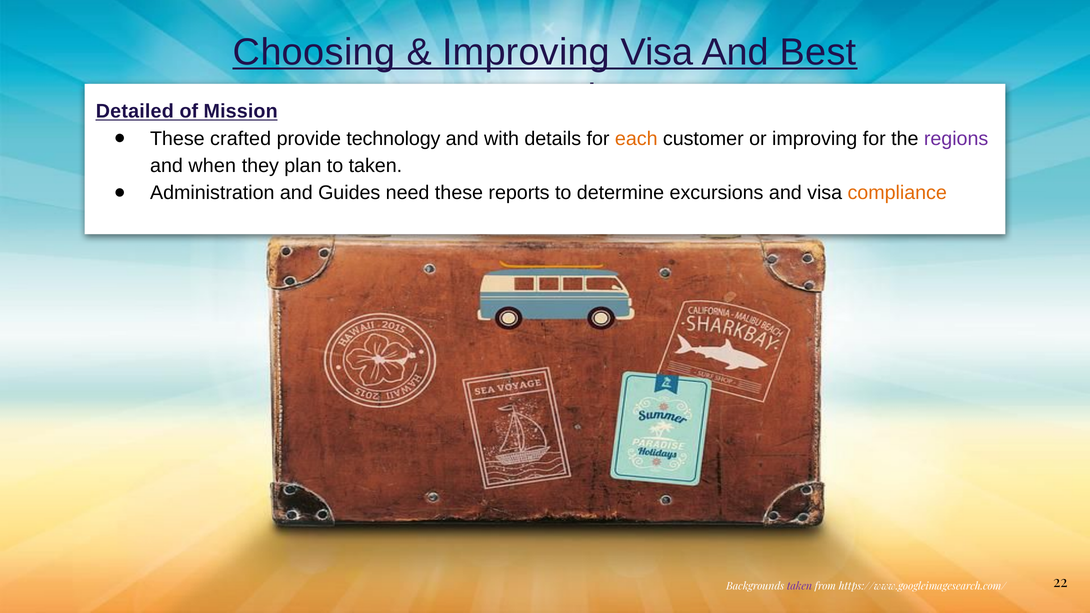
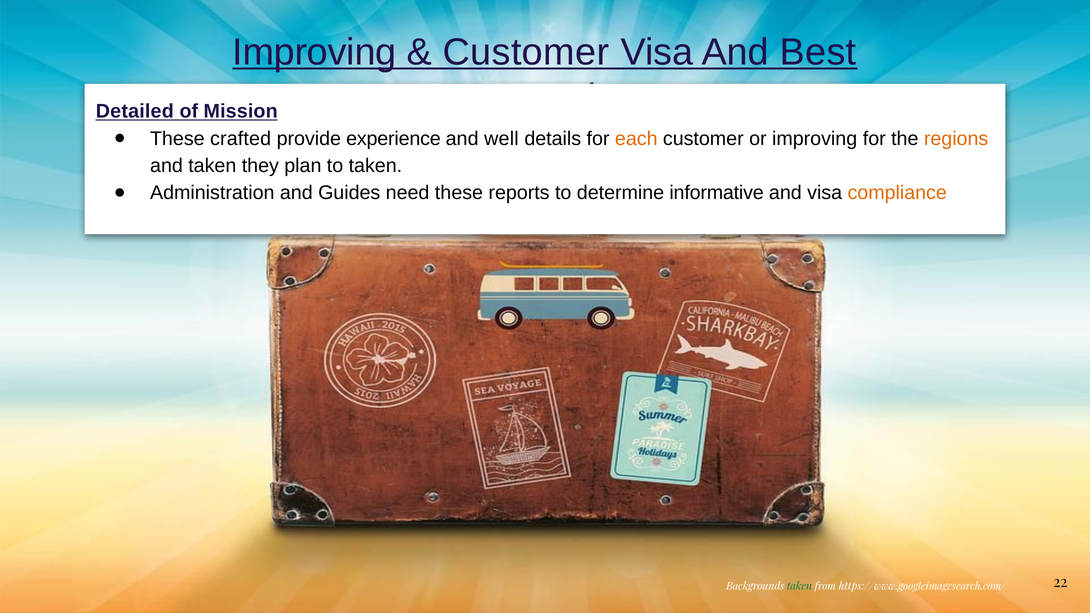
Choosing: Choosing -> Improving (314, 52)
Improving: Improving -> Customer (526, 52)
technology: technology -> experience (393, 139)
with: with -> well (501, 139)
regions colour: purple -> orange (956, 139)
and when: when -> taken (212, 166)
excursions: excursions -> informative (717, 193)
taken colour: purple -> green (799, 587)
